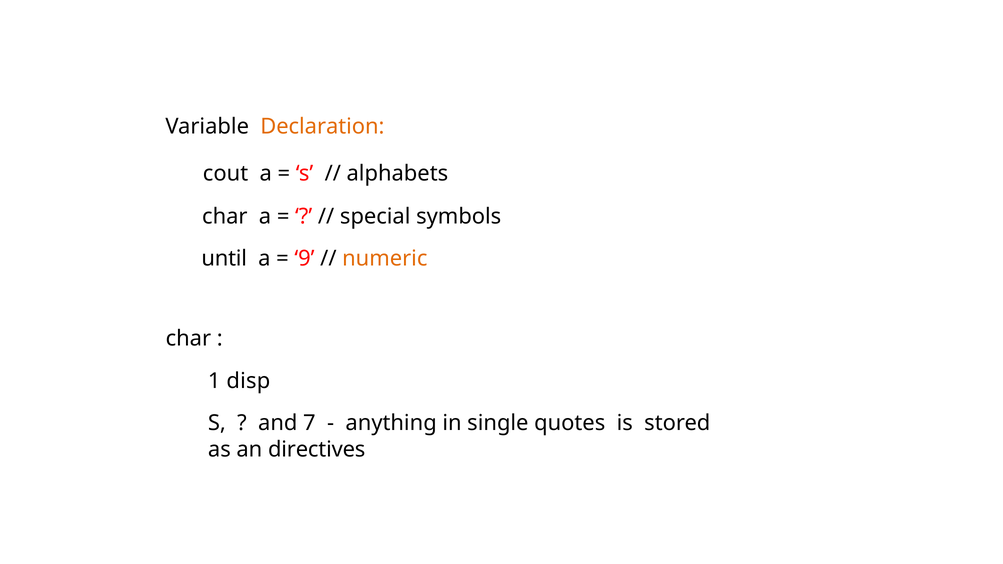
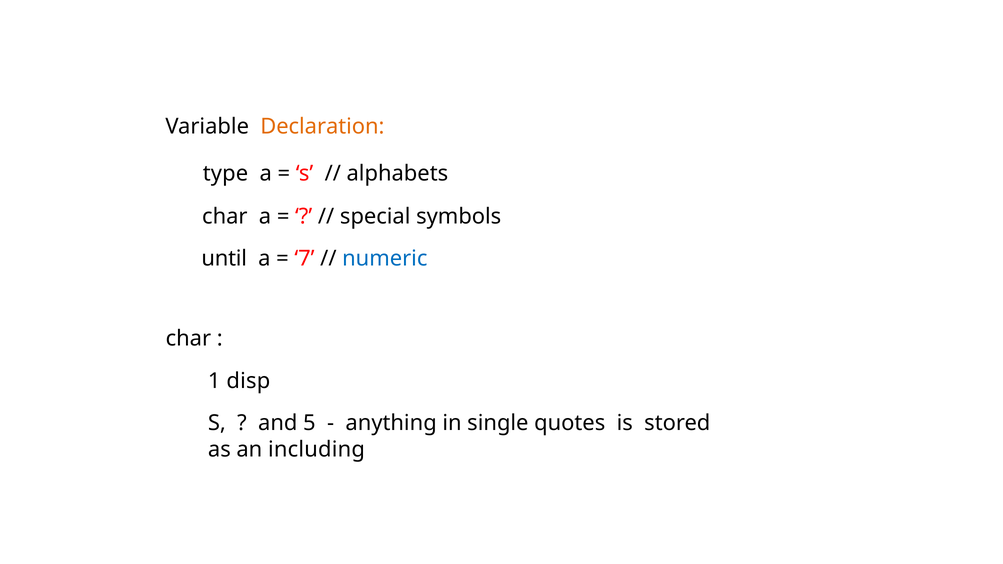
cout: cout -> type (225, 174)
9: 9 -> 7 (304, 259)
numeric colour: orange -> blue (385, 259)
7: 7 -> 5 (309, 423)
directives: directives -> including (316, 450)
